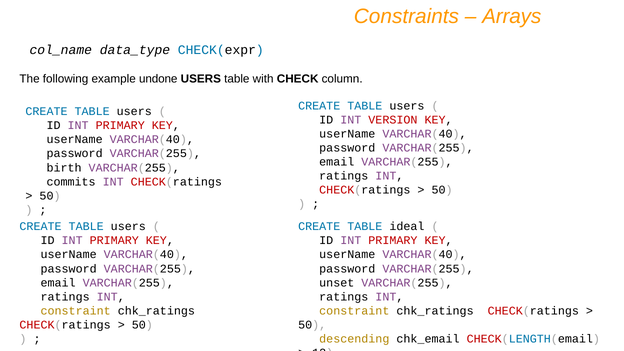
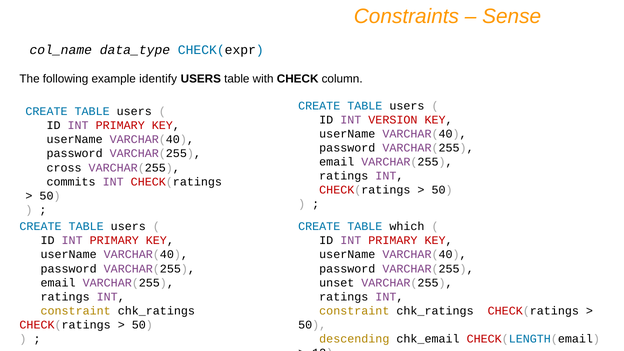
Arrays: Arrays -> Sense (512, 16)
undone: undone -> identify (158, 79)
birth: birth -> cross (64, 168)
ideal: ideal -> which (407, 227)
